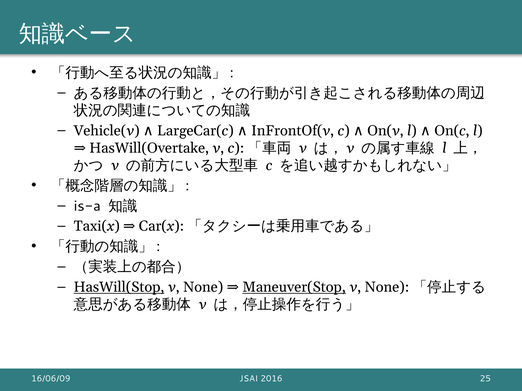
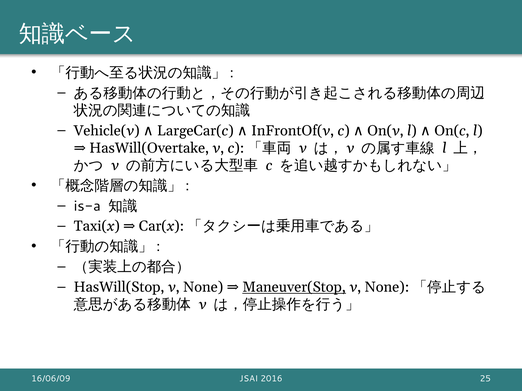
HasWill(Stop underline: present -> none (119, 287)
